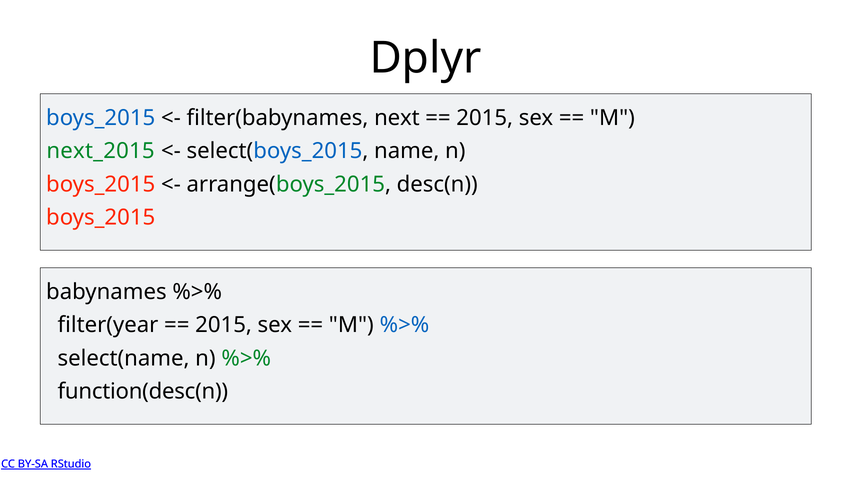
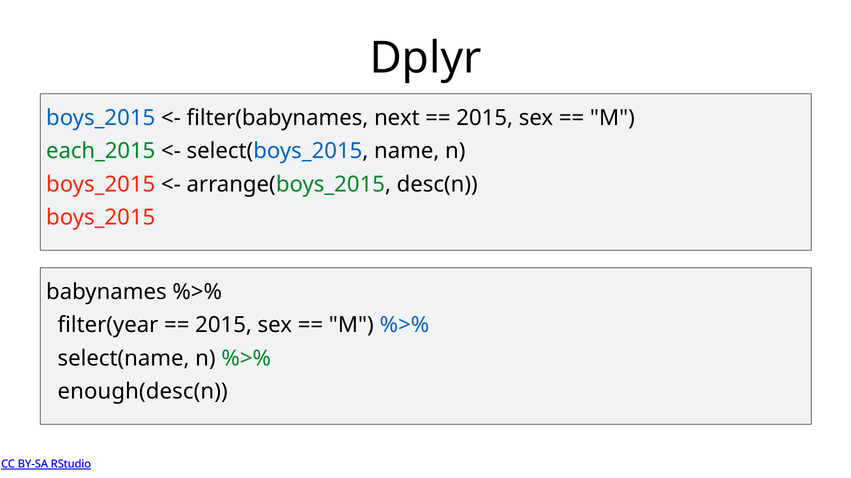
next_2015: next_2015 -> each_2015 (101, 151)
function(desc(n: function(desc(n -> enough(desc(n (143, 392)
